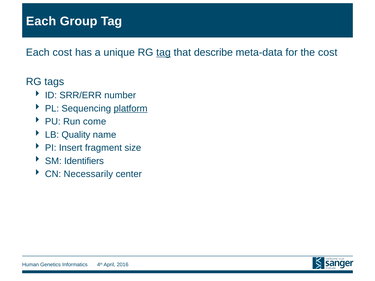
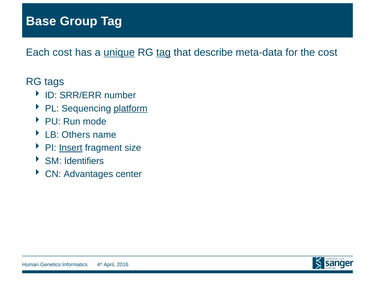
Each: Each -> Base (41, 21)
unique underline: none -> present (119, 53)
come: come -> mode (95, 122)
Quality: Quality -> Others (76, 135)
Insert underline: none -> present (71, 148)
Necessarily: Necessarily -> Advantages (88, 174)
